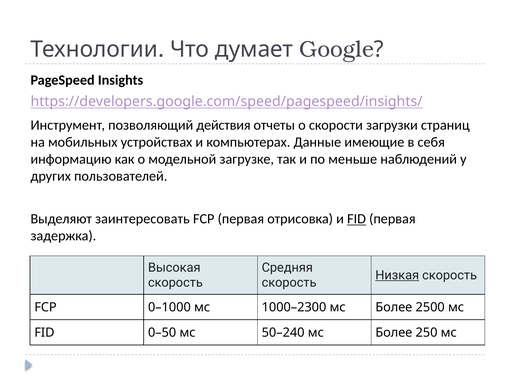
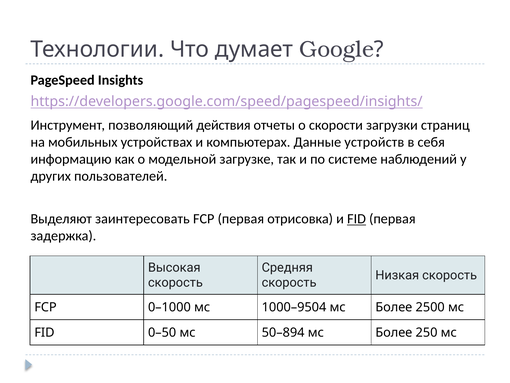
имеющие: имеющие -> устройств (374, 142)
меньше: меньше -> системе (353, 159)
Низкая underline: present -> none (397, 275)
1000–2300: 1000–2300 -> 1000–9504 (294, 307)
50–240: 50–240 -> 50–894 (283, 332)
